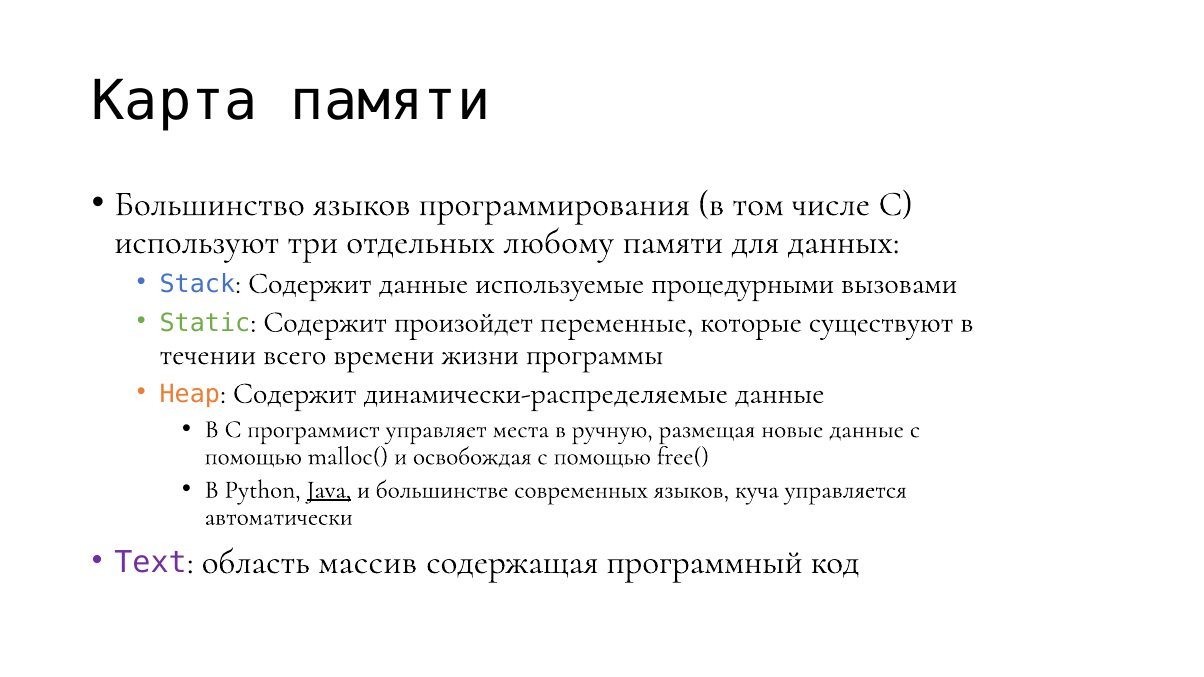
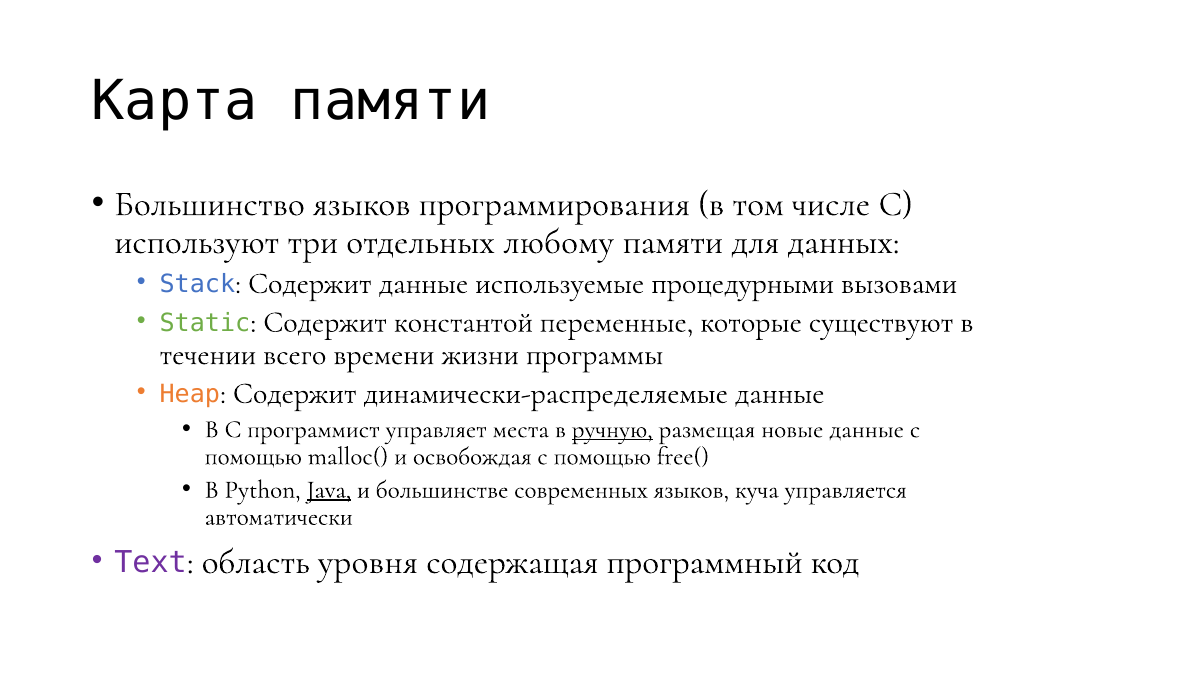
произойдет: произойдет -> константой (463, 322)
ручную underline: none -> present (612, 429)
массив: массив -> уровня (368, 562)
